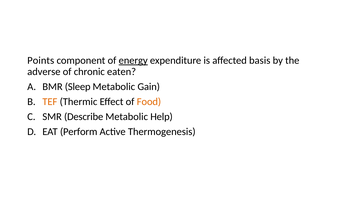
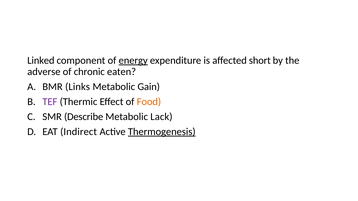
Points: Points -> Linked (41, 61)
basis: basis -> short (260, 61)
Sleep: Sleep -> Links (78, 87)
TEF colour: orange -> purple (50, 102)
Help: Help -> Lack (161, 117)
Perform: Perform -> Indirect (79, 132)
Thermogenesis underline: none -> present (162, 132)
